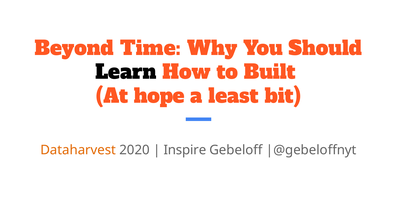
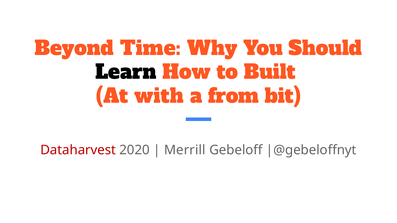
hope: hope -> with (159, 96)
least: least -> from (234, 96)
Dataharvest colour: orange -> red (78, 150)
Inspire: Inspire -> Merrill (185, 150)
